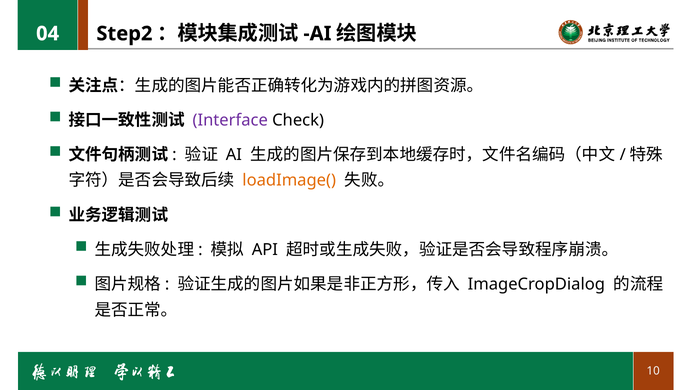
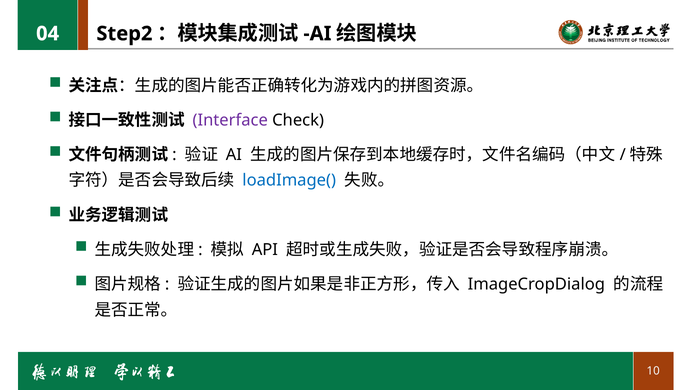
loadImage( colour: orange -> blue (289, 180)
